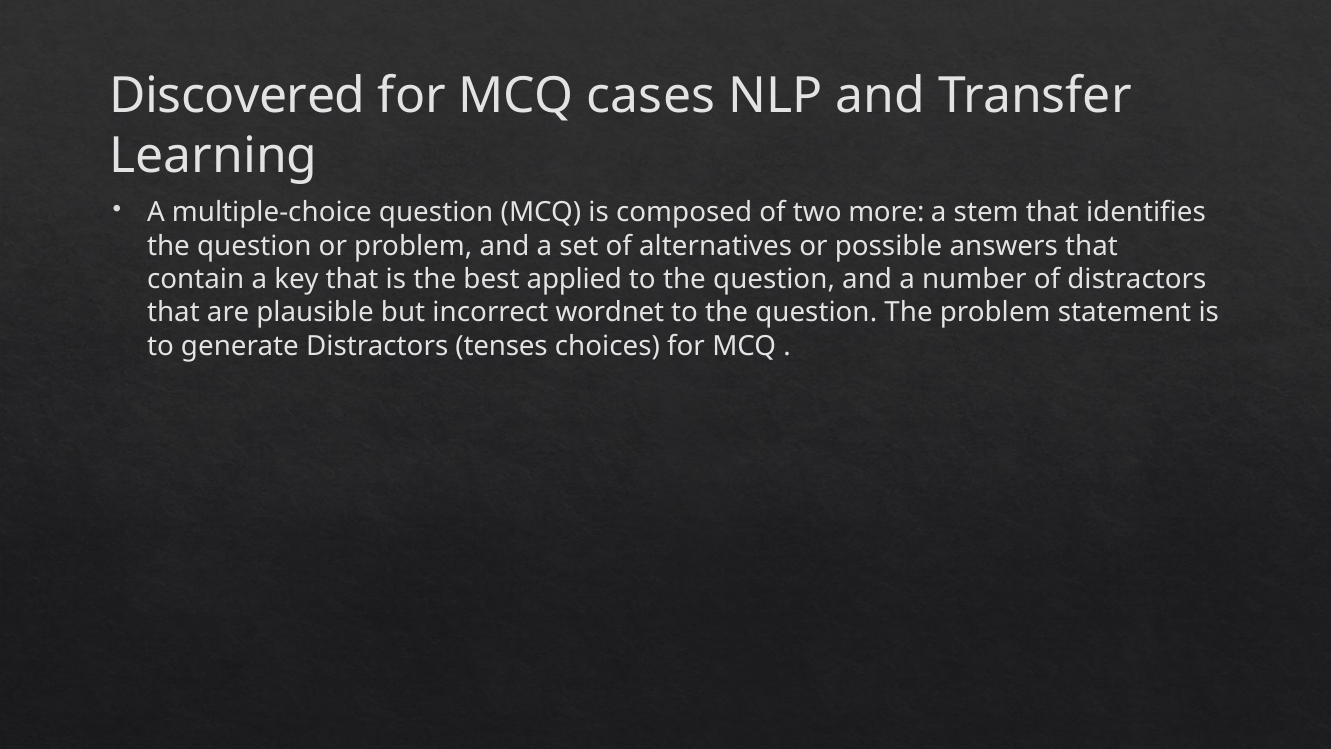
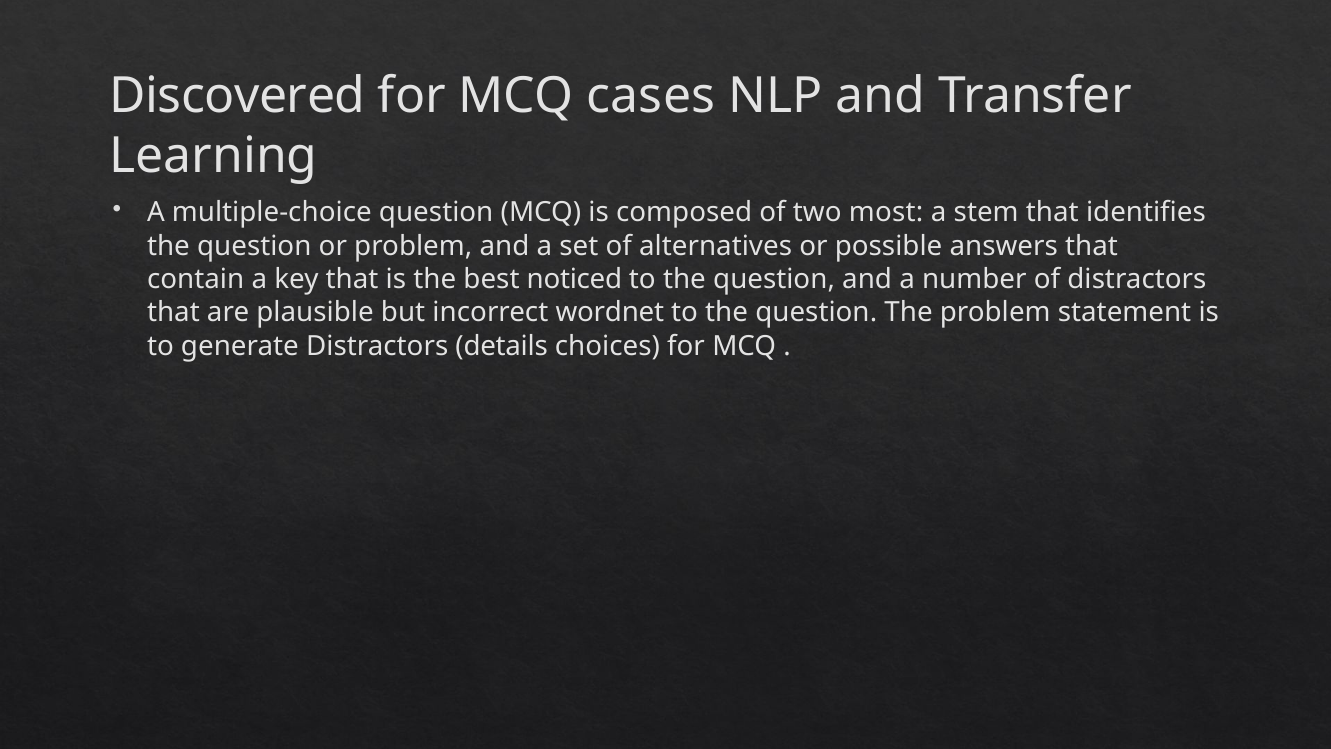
more: more -> most (886, 213)
applied: applied -> noticed (574, 279)
tenses: tenses -> details (502, 346)
